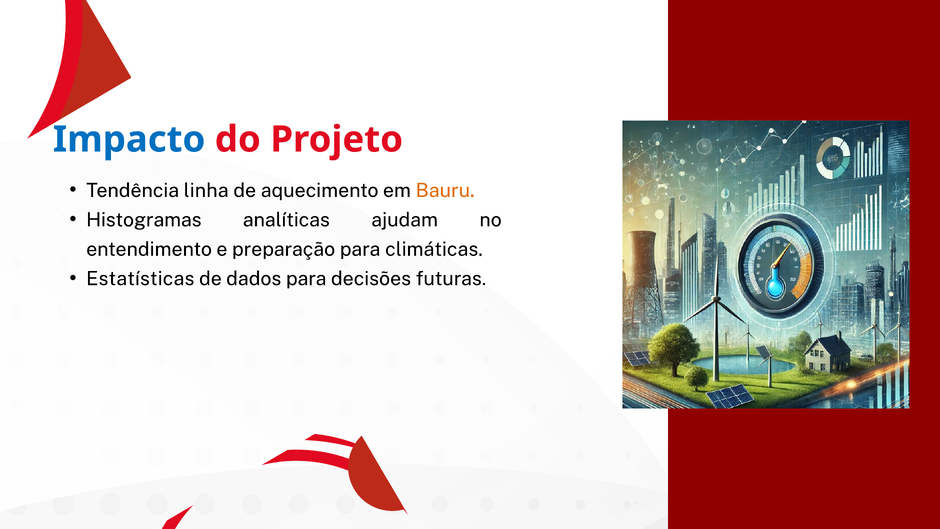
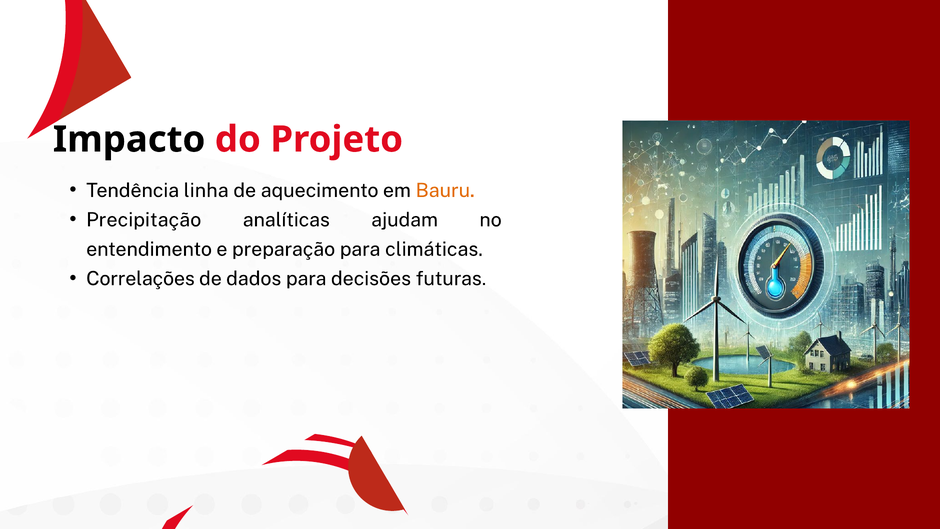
Impacto colour: blue -> black (129, 139)
Histogramas: Histogramas -> Precipitação (144, 220)
Estatísticas: Estatísticas -> Correlações (140, 279)
